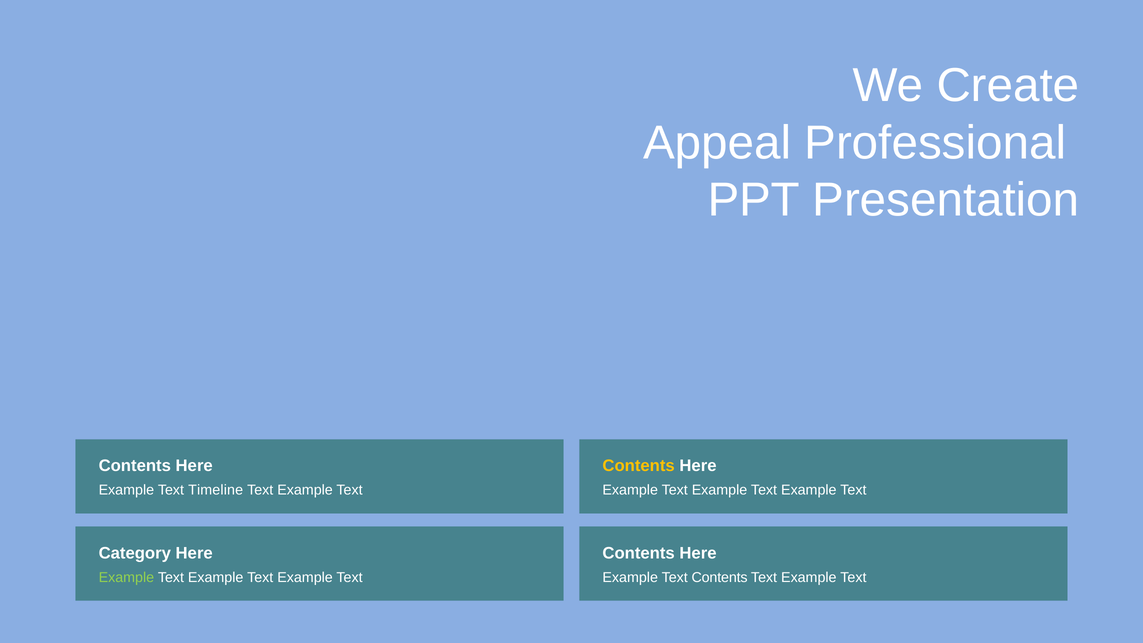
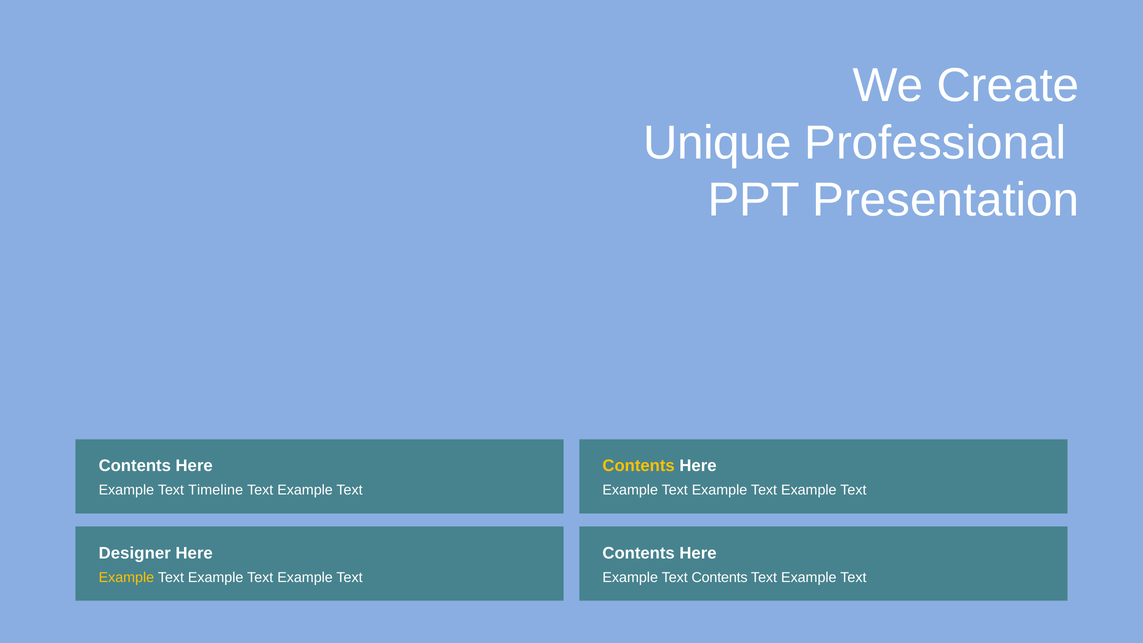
Appeal: Appeal -> Unique (718, 143)
Category: Category -> Designer (135, 553)
Example colour: light green -> yellow (126, 577)
